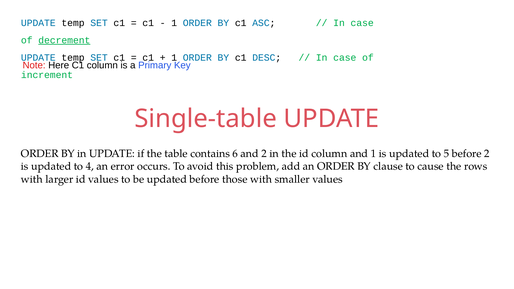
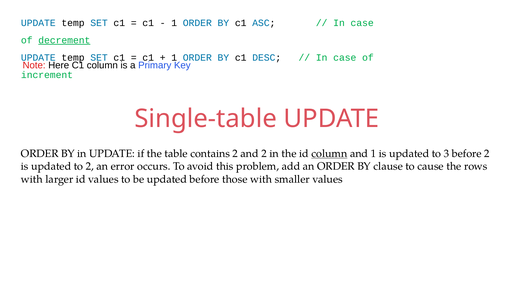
contains 6: 6 -> 2 (235, 154)
column underline: none -> present (329, 154)
5: 5 -> 3 (447, 154)
to 4: 4 -> 2 (90, 166)
